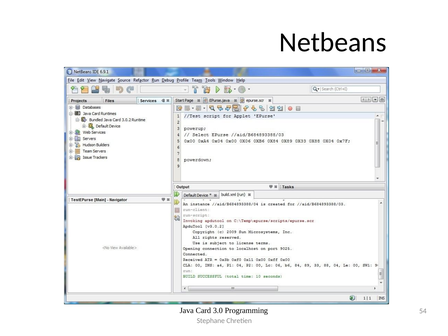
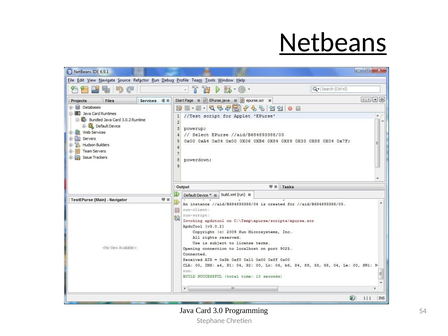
Netbeans underline: none -> present (333, 42)
